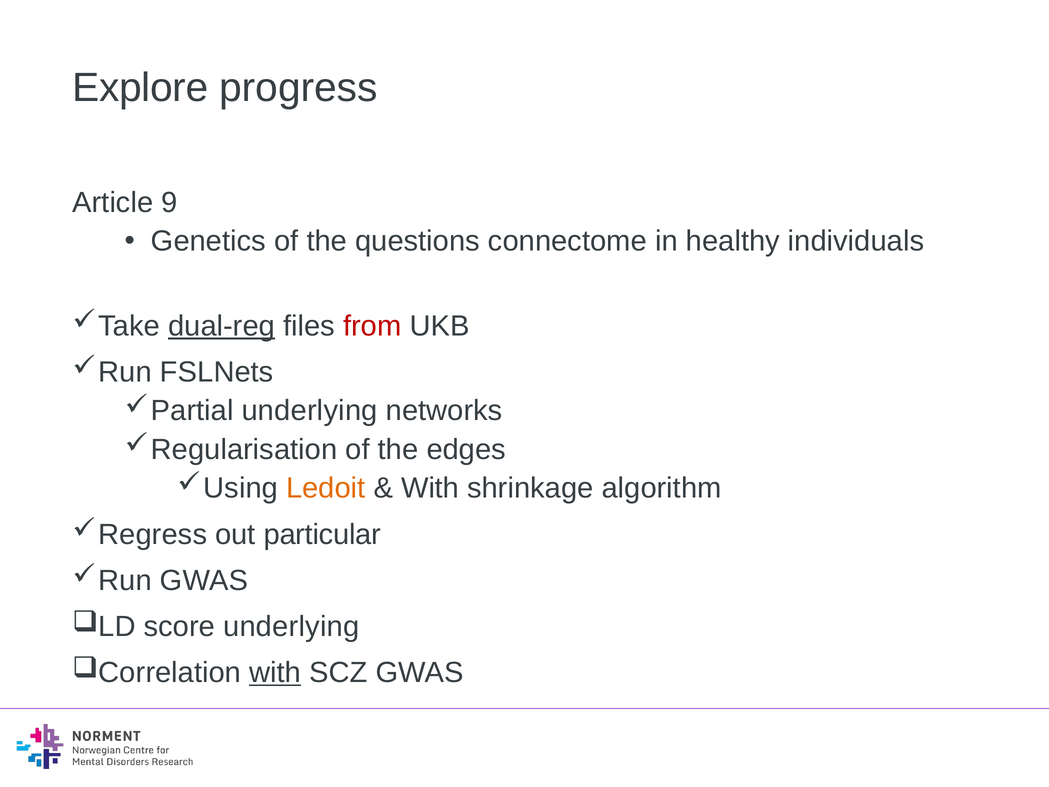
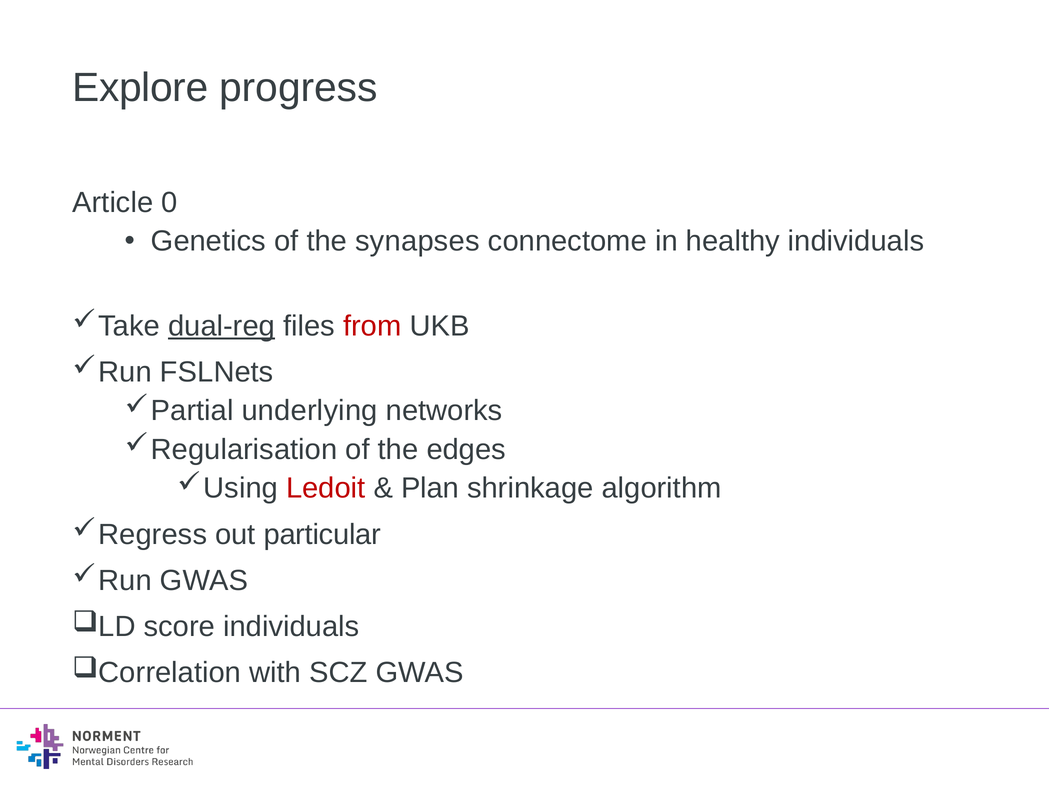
9: 9 -> 0 (169, 202)
questions: questions -> synapses (417, 241)
Ledoit colour: orange -> red (326, 488)
With: With -> Plan (430, 488)
score underlying: underlying -> individuals (291, 626)
with underline: present -> none (275, 672)
